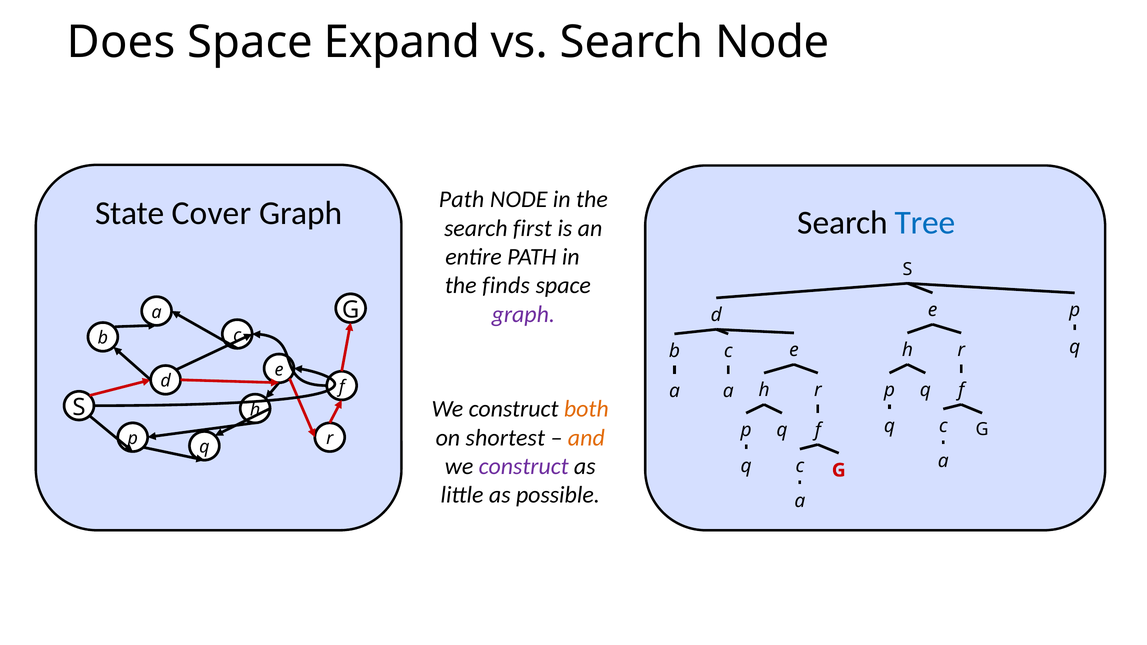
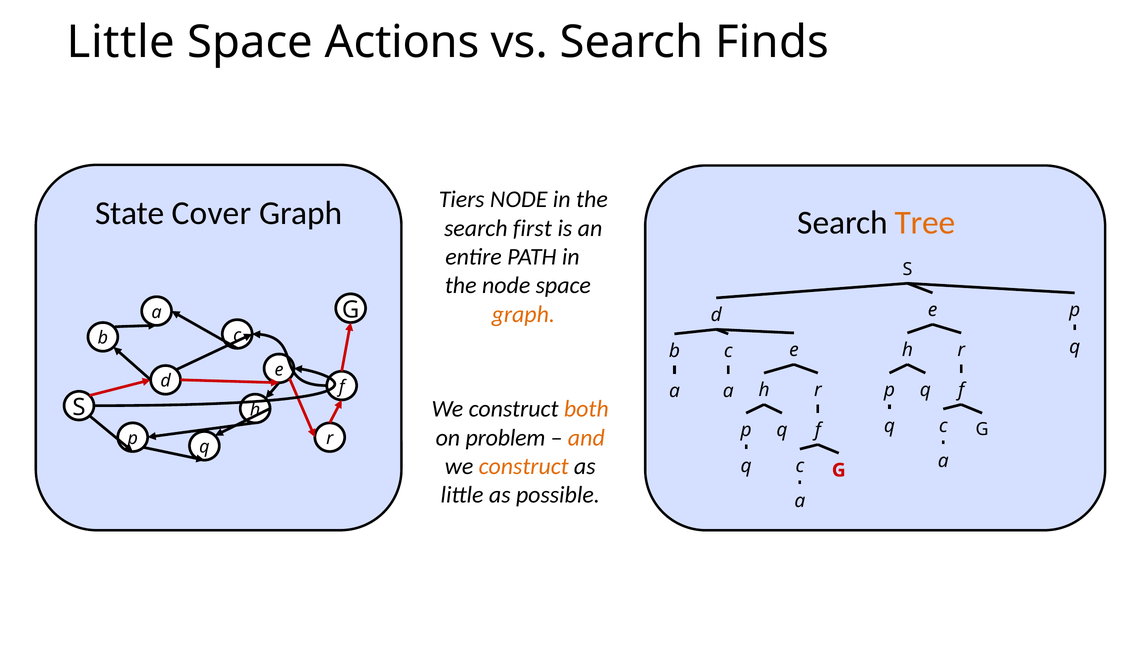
Does: Does -> Little (121, 42)
Expand: Expand -> Actions (402, 42)
Search Node: Node -> Finds (772, 42)
Path: Path -> Tiers (462, 200)
Tree colour: blue -> orange (925, 223)
the finds: finds -> node (506, 286)
graph colour: purple -> orange (523, 314)
shortest: shortest -> problem (505, 438)
construct colour: purple -> orange (524, 467)
